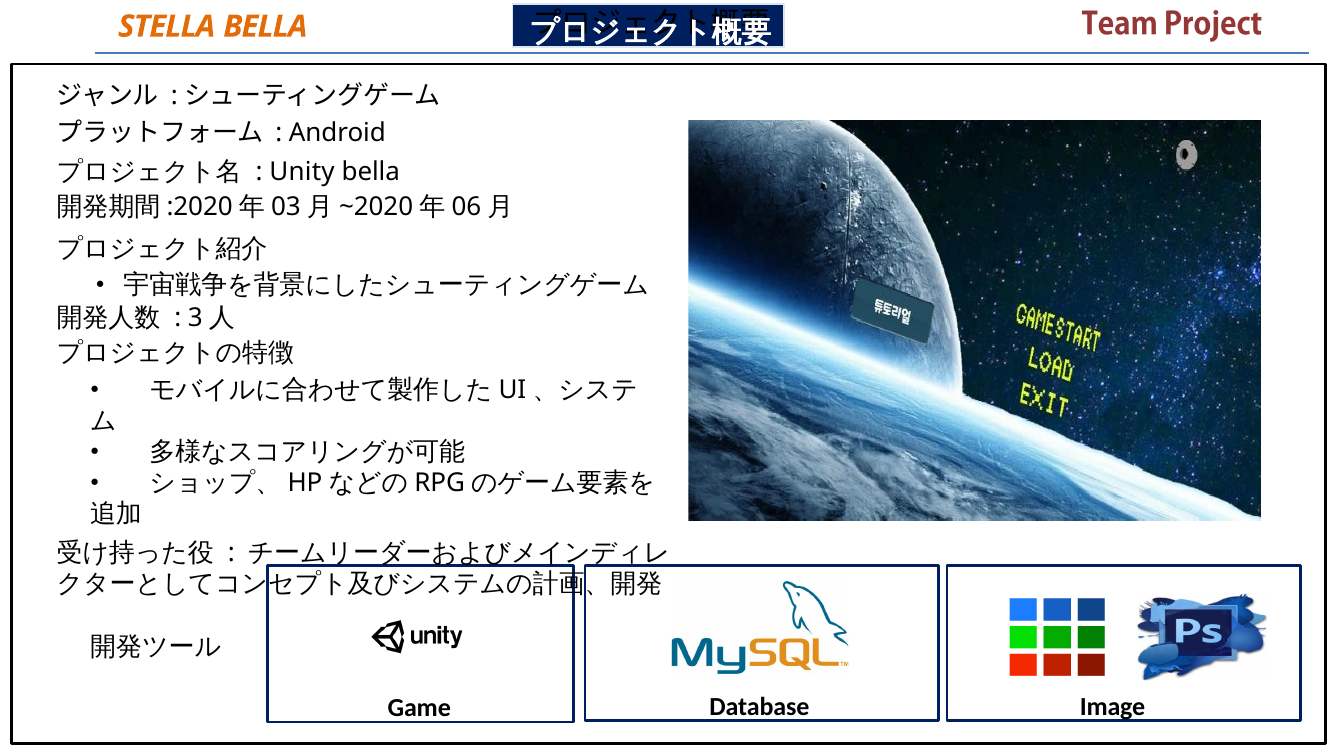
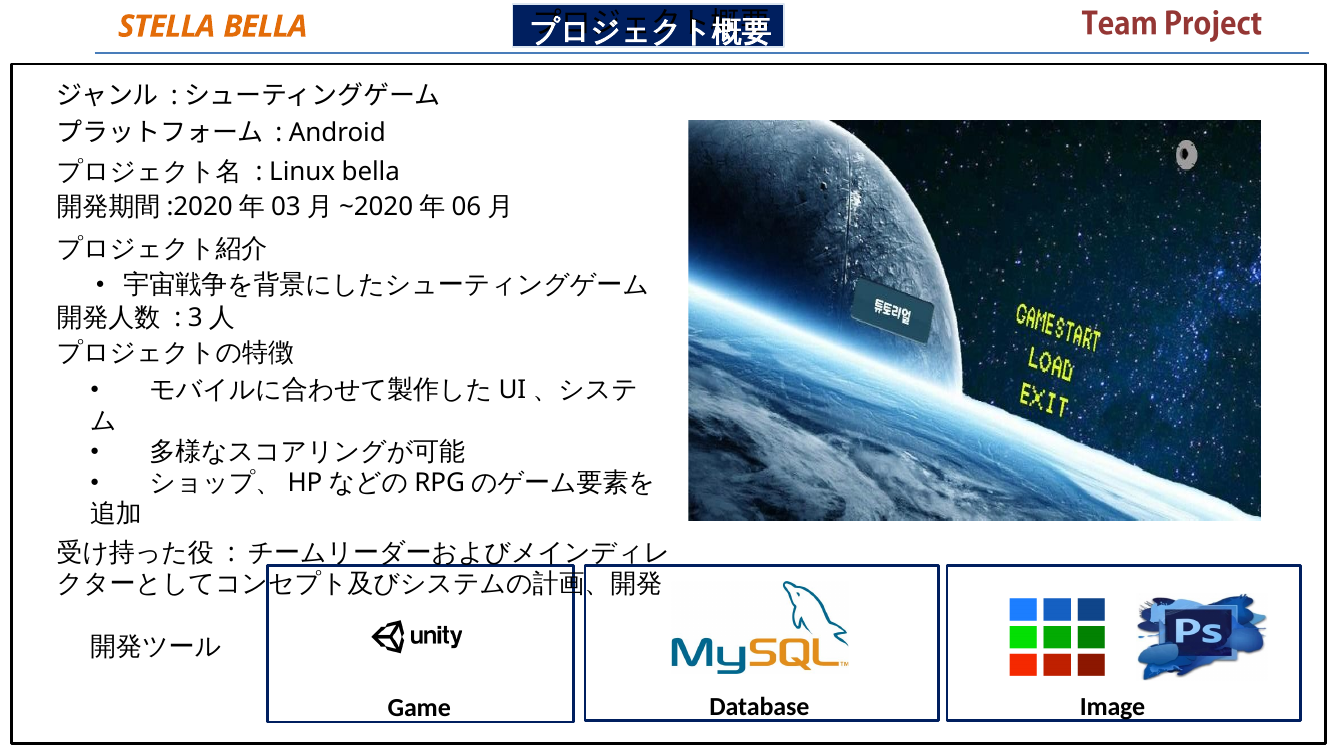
Unity: Unity -> Linux (302, 171)
